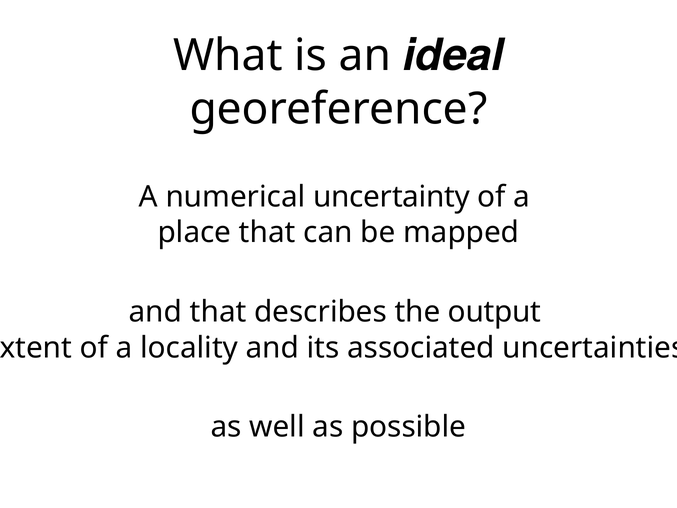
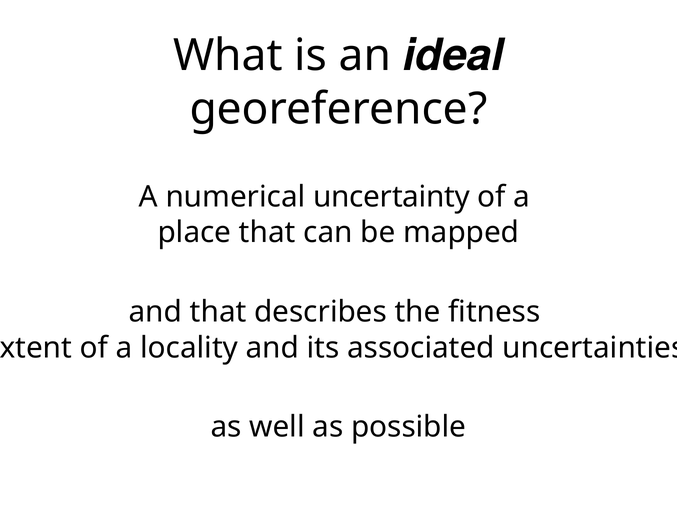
output: output -> fitness (494, 312)
